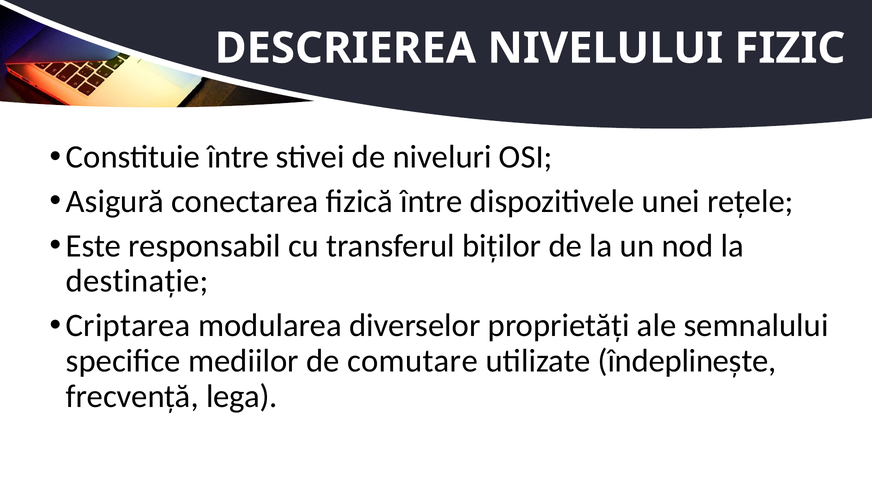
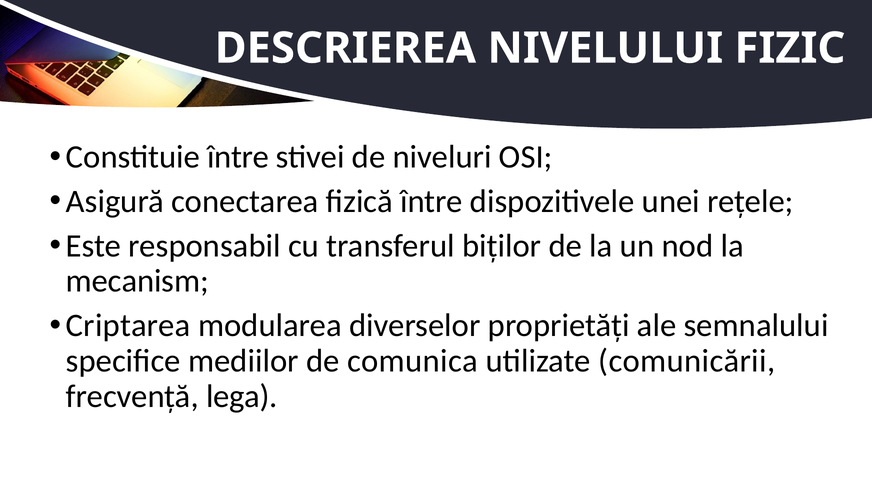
destinație: destinație -> mecanism (137, 281)
comutare: comutare -> comunica (412, 361)
îndeplinește: îndeplinește -> comunicării (687, 361)
